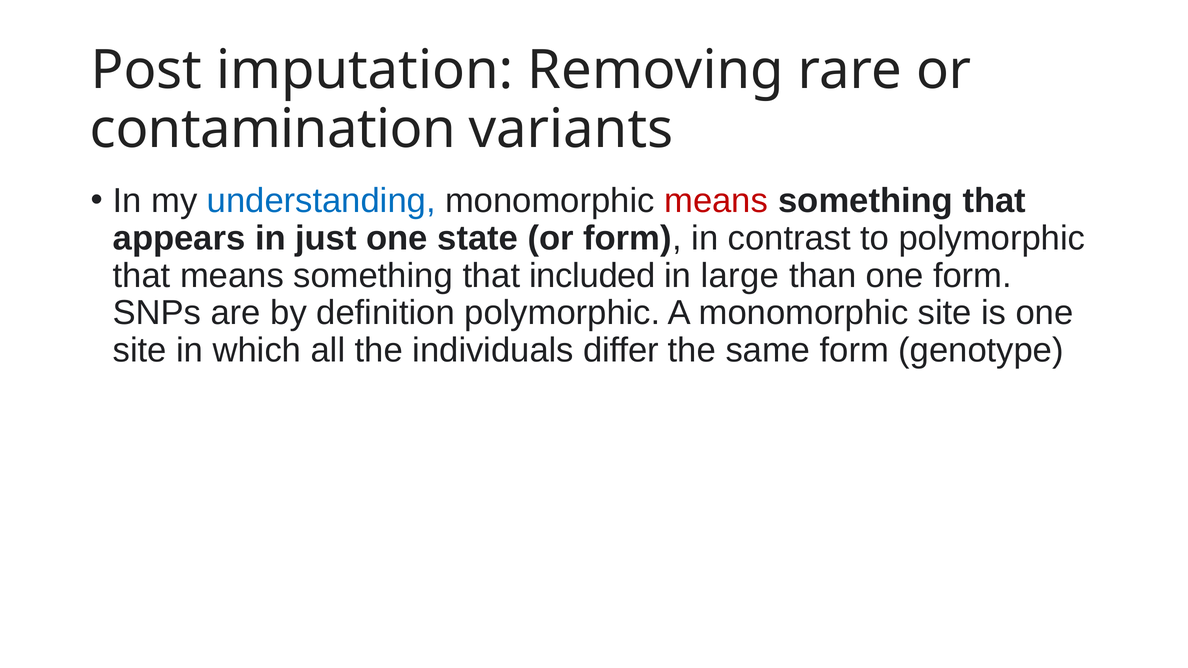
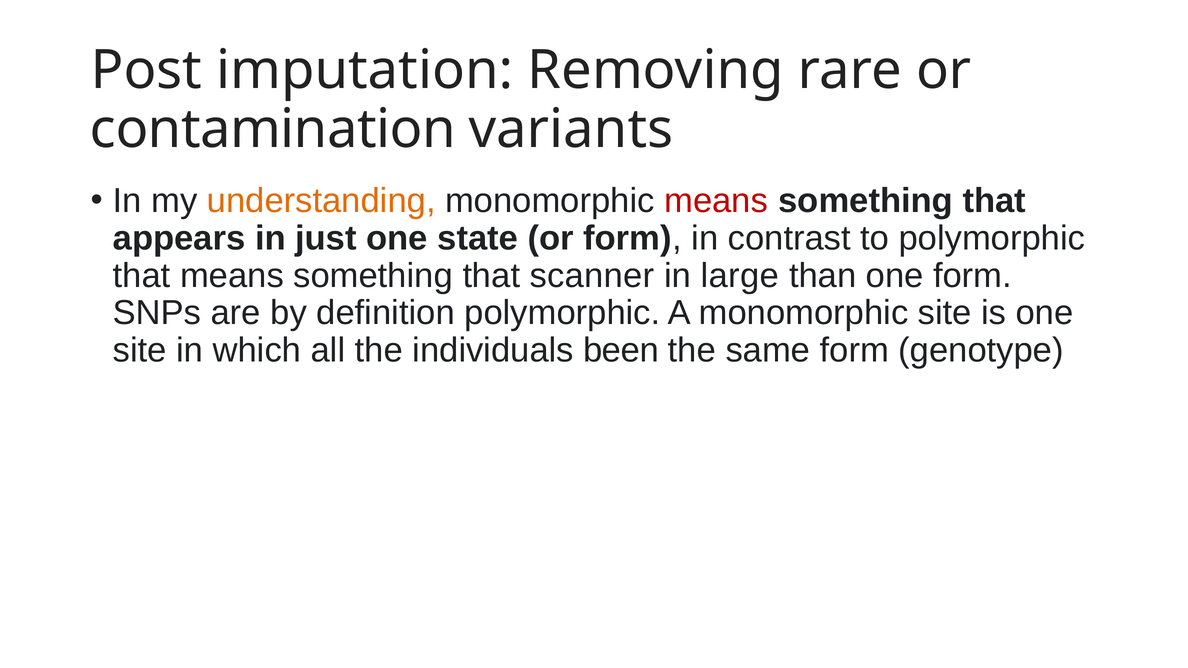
understanding colour: blue -> orange (321, 201)
included: included -> scanner (592, 276)
differ: differ -> been (621, 351)
